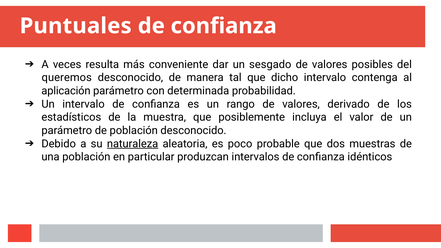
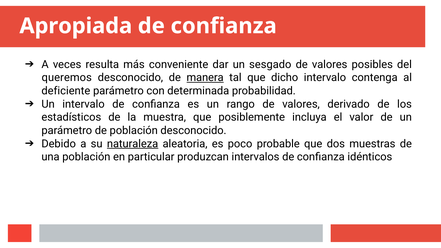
Puntuales: Puntuales -> Apropiada (76, 26)
manera underline: none -> present (205, 78)
aplicación: aplicación -> deficiente (66, 91)
